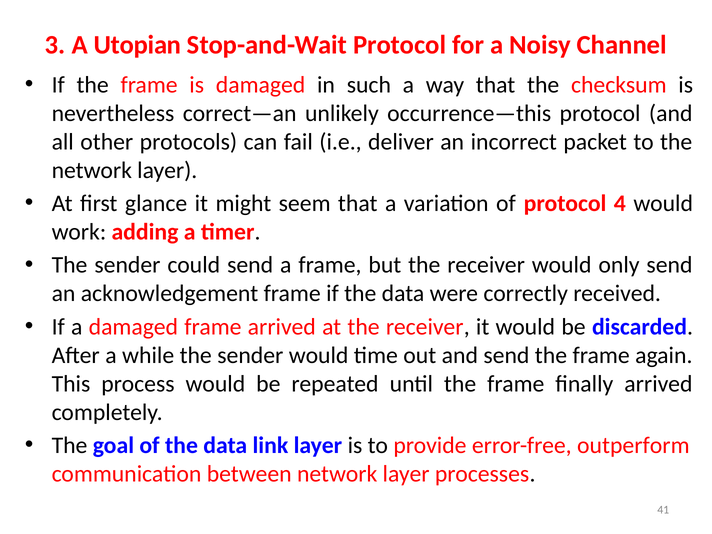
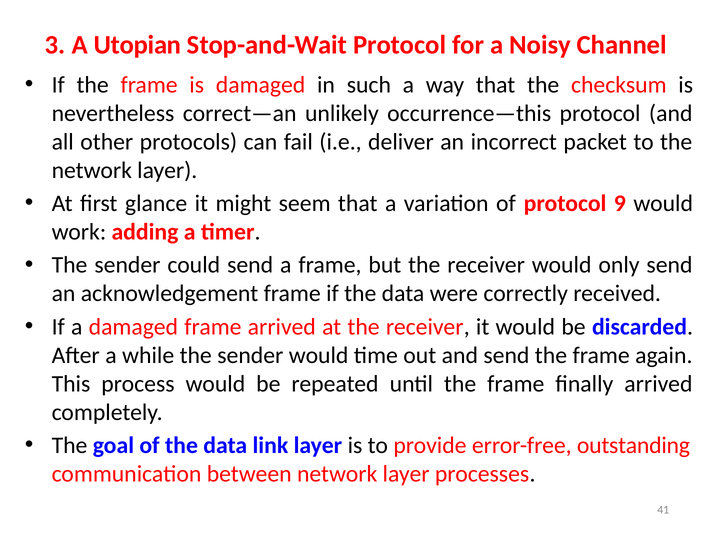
4: 4 -> 9 (620, 203)
outperform: outperform -> outstanding (633, 445)
